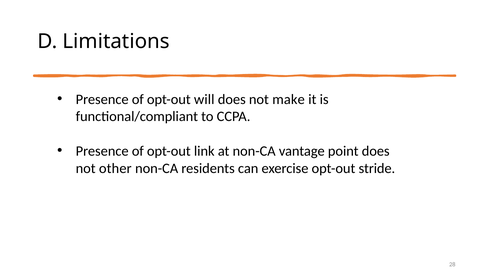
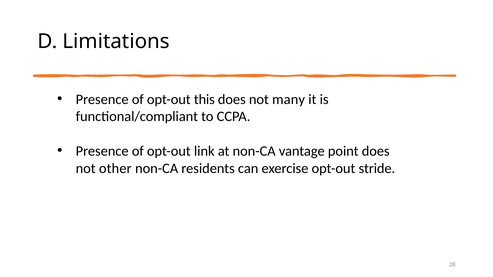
will: will -> this (204, 99)
make: make -> many (289, 99)
